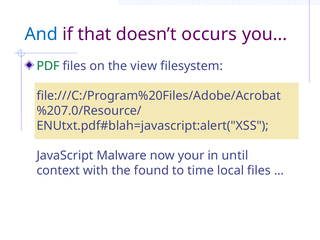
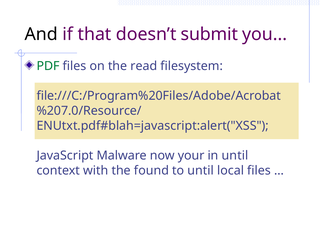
And colour: blue -> black (41, 34)
occurs: occurs -> submit (209, 34)
view: view -> read (144, 66)
to time: time -> until (201, 171)
